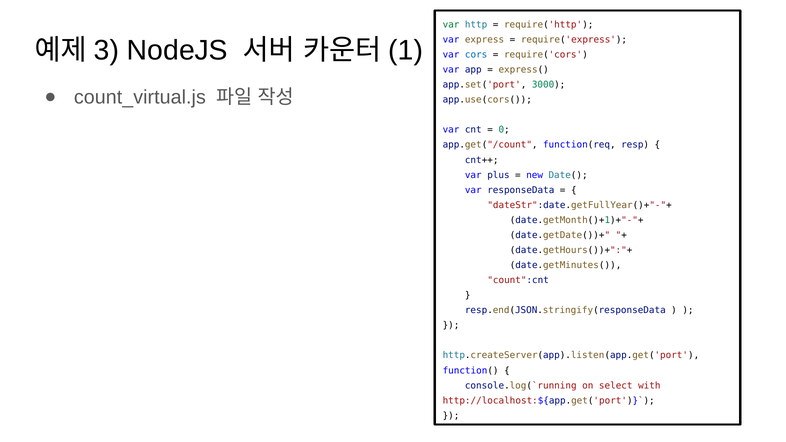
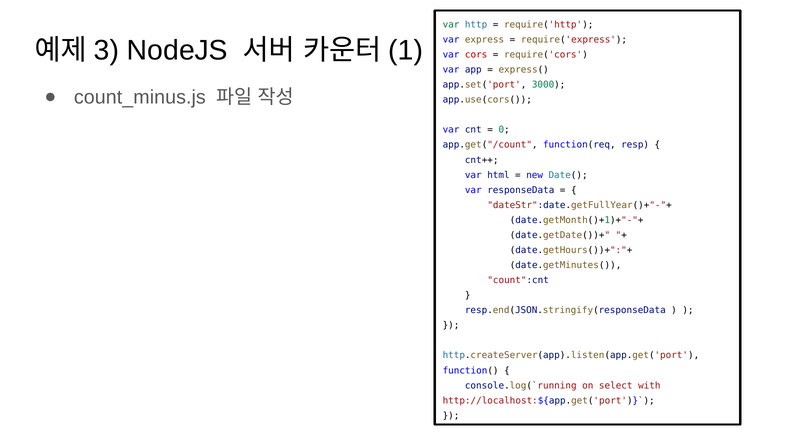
cors colour: blue -> red (476, 55)
count_virtual.js: count_virtual.js -> count_minus.js (140, 97)
plus: plus -> html (498, 175)
